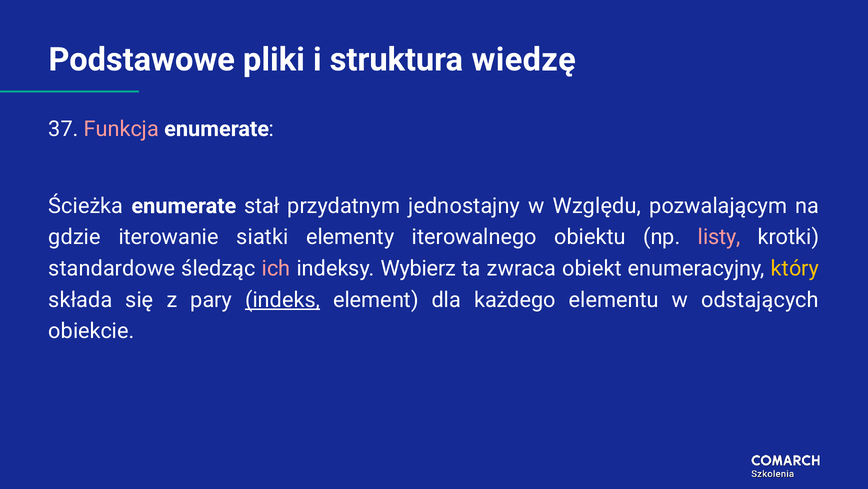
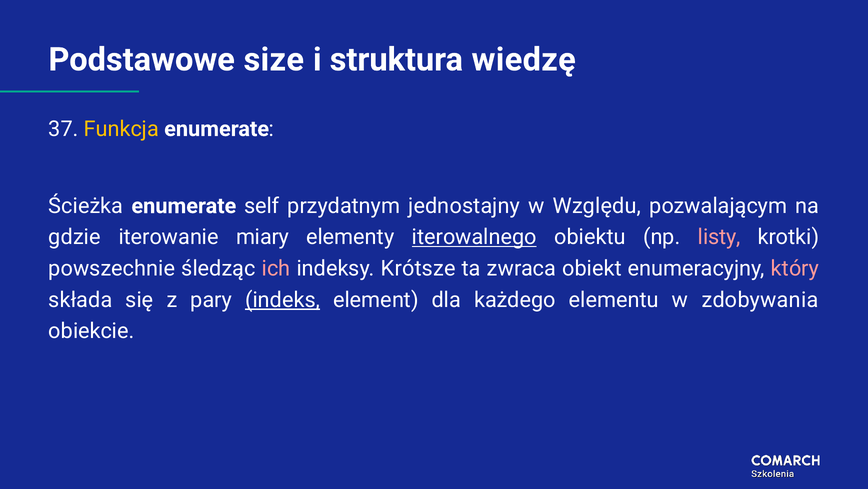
pliki: pliki -> size (274, 60)
Funkcja colour: pink -> yellow (121, 129)
stał: stał -> self (262, 206)
siatki: siatki -> miary (263, 237)
iterowalnego underline: none -> present (474, 237)
standardowe: standardowe -> powszechnie (112, 268)
Wybierz: Wybierz -> Krótsze (418, 268)
który colour: yellow -> pink (795, 268)
odstających: odstających -> zdobywania (760, 299)
